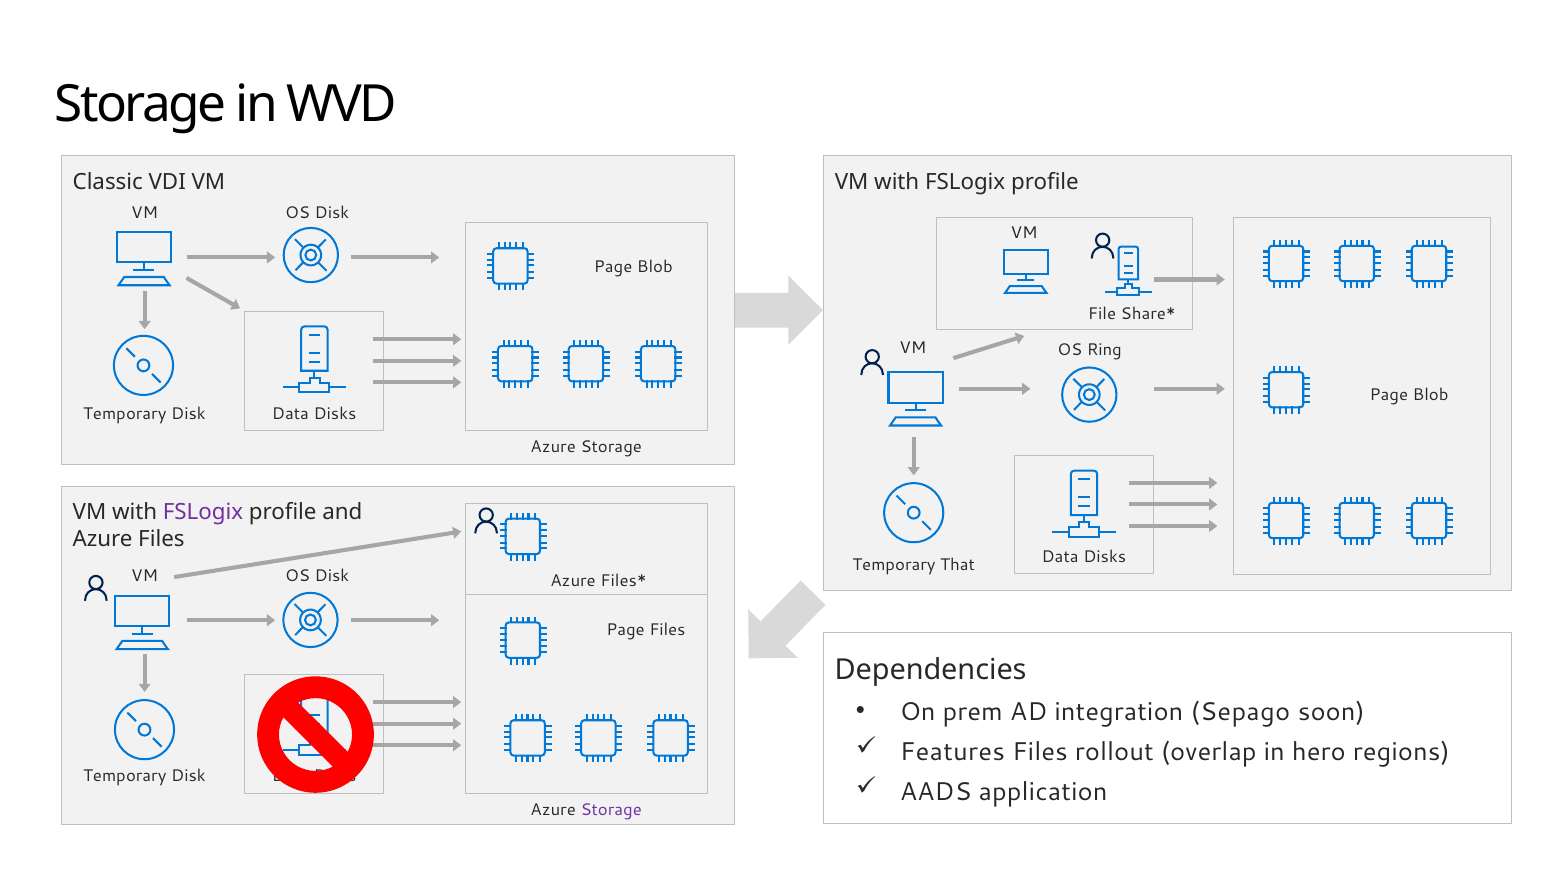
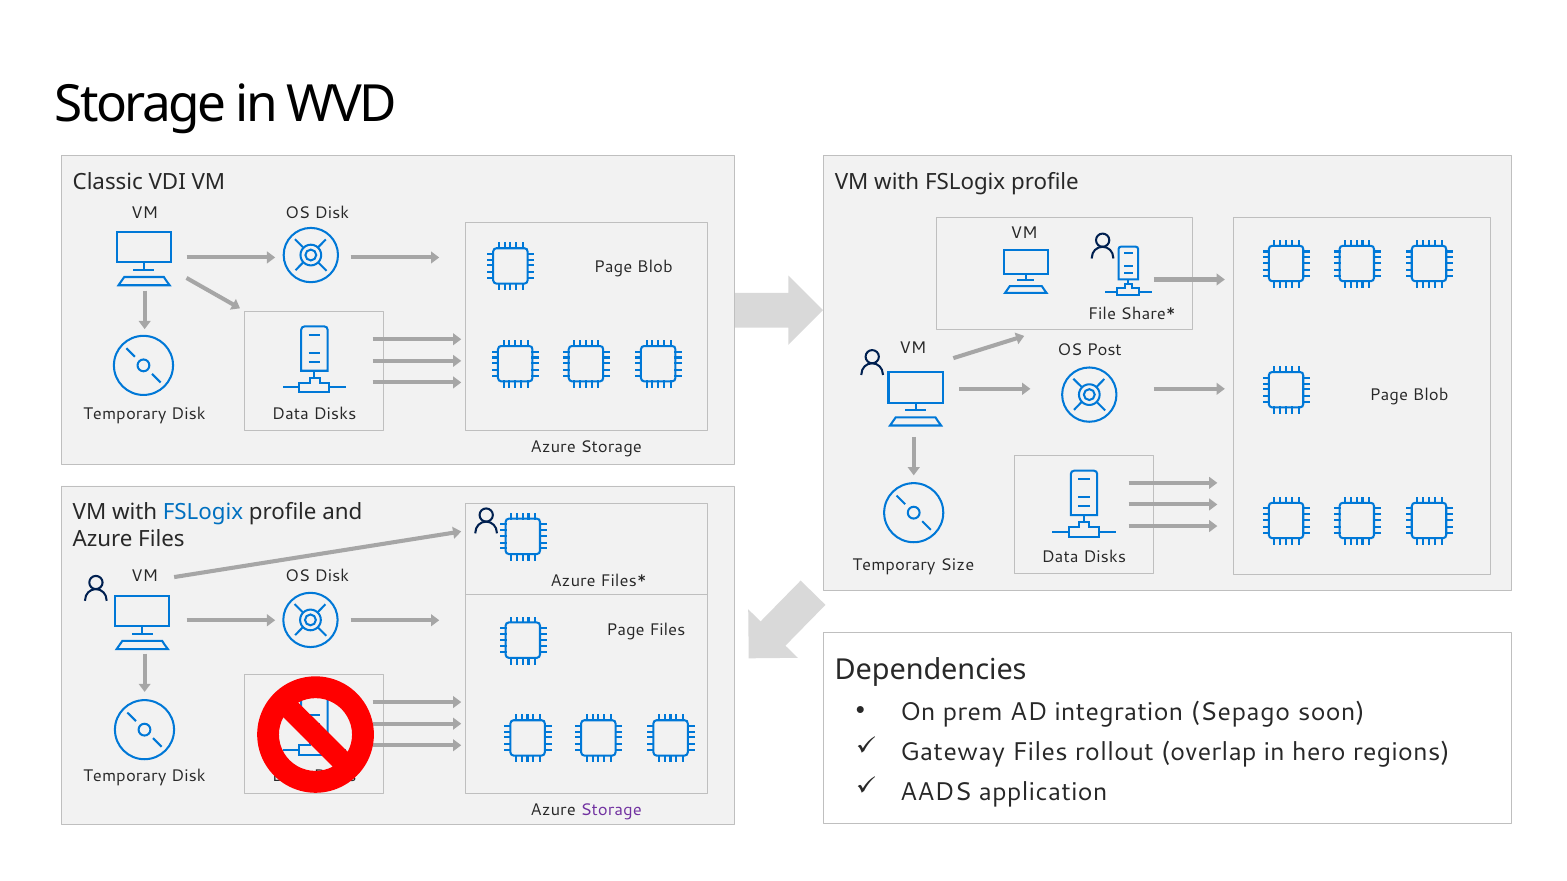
Ring: Ring -> Post (1104, 350)
FSLogix colour: purple -> blue (203, 513)
That: That -> Size (957, 566)
Features: Features -> Gateway (953, 752)
